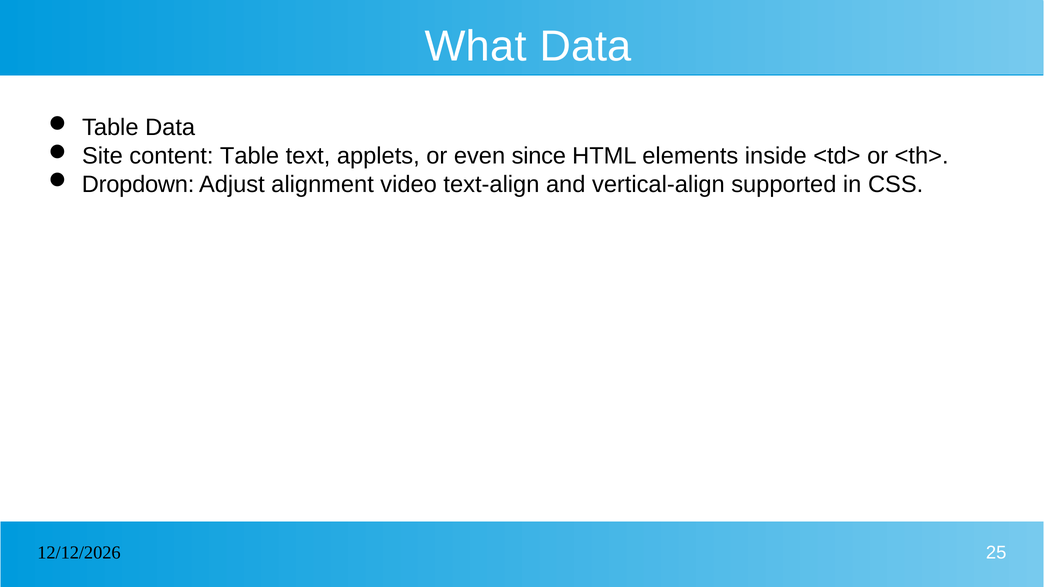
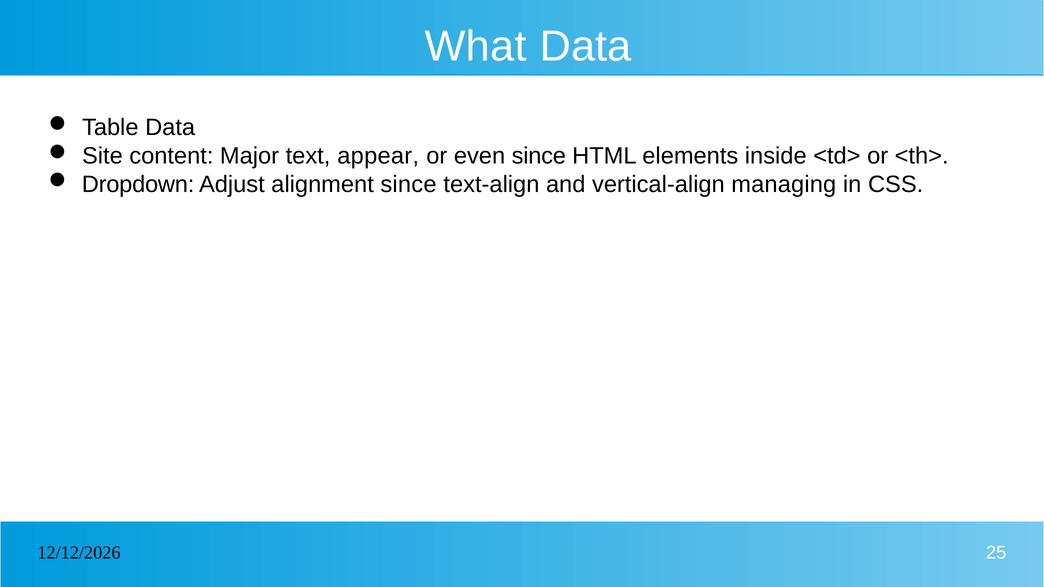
content Table: Table -> Major (250, 156)
applets: applets -> appear (378, 156)
alignment video: video -> since (408, 185)
supported: supported -> managing (784, 185)
